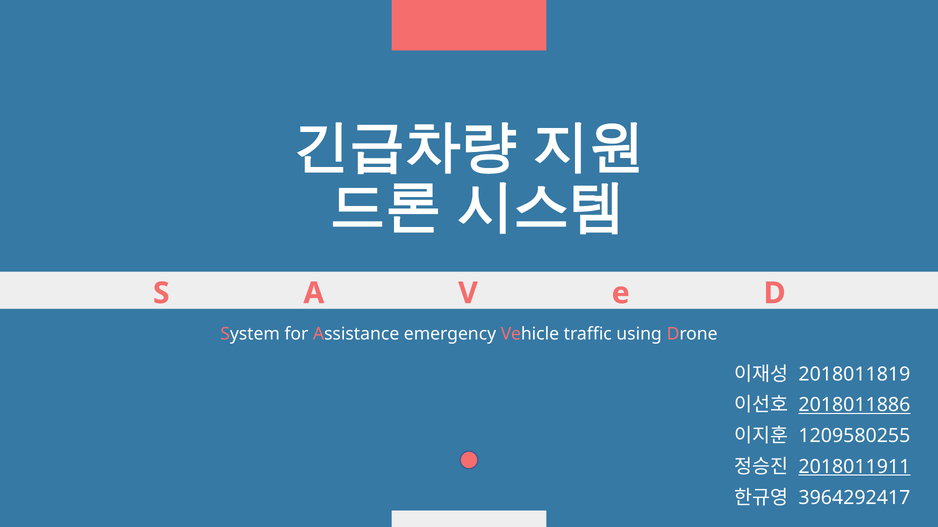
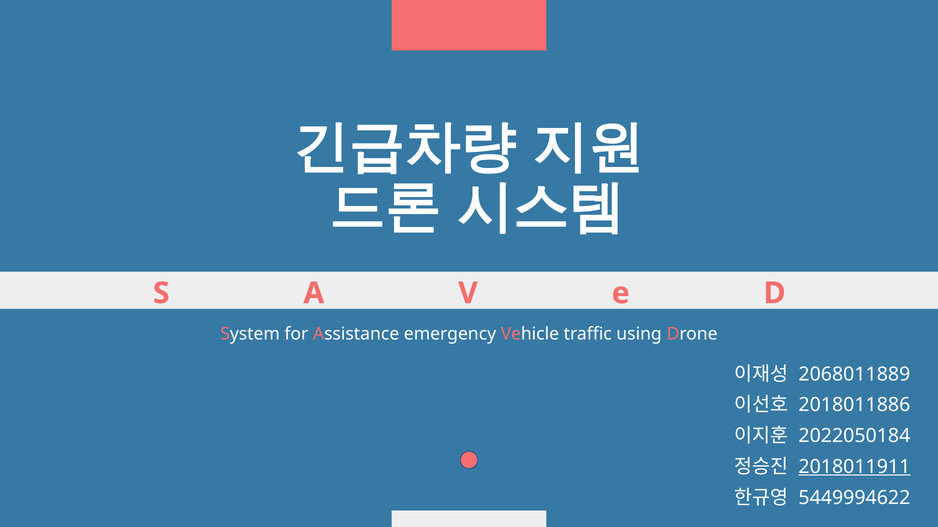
2018011819: 2018011819 -> 2068011889 (854, 375)
2018011886 underline: present -> none (854, 405)
1209580255: 1209580255 -> 2022050184 (854, 436)
3964292417: 3964292417 -> 5449994622 (854, 498)
